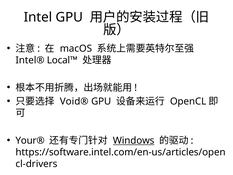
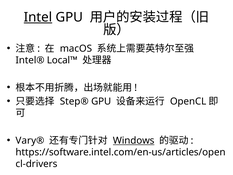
Intel underline: none -> present (38, 17)
Void®: Void® -> Step® (74, 101)
Your®: Your® -> Vary® (30, 140)
